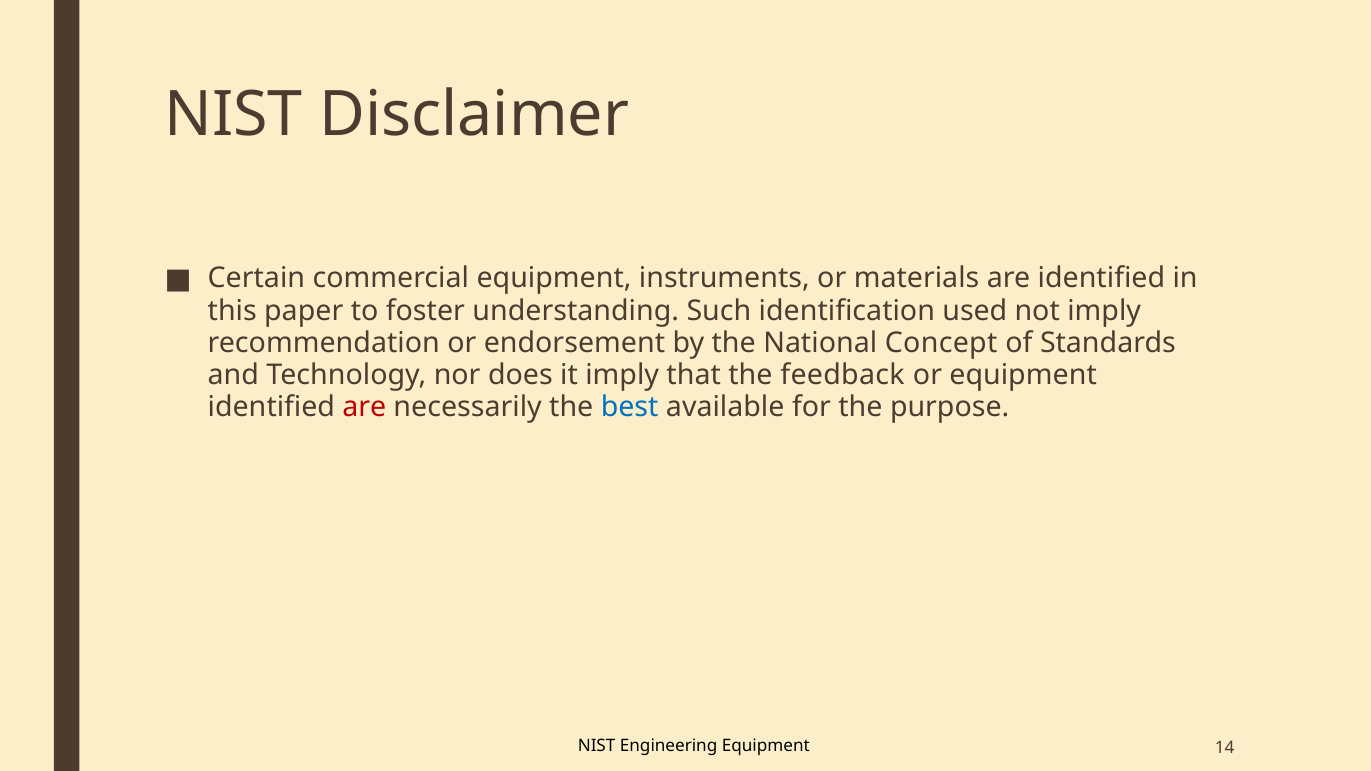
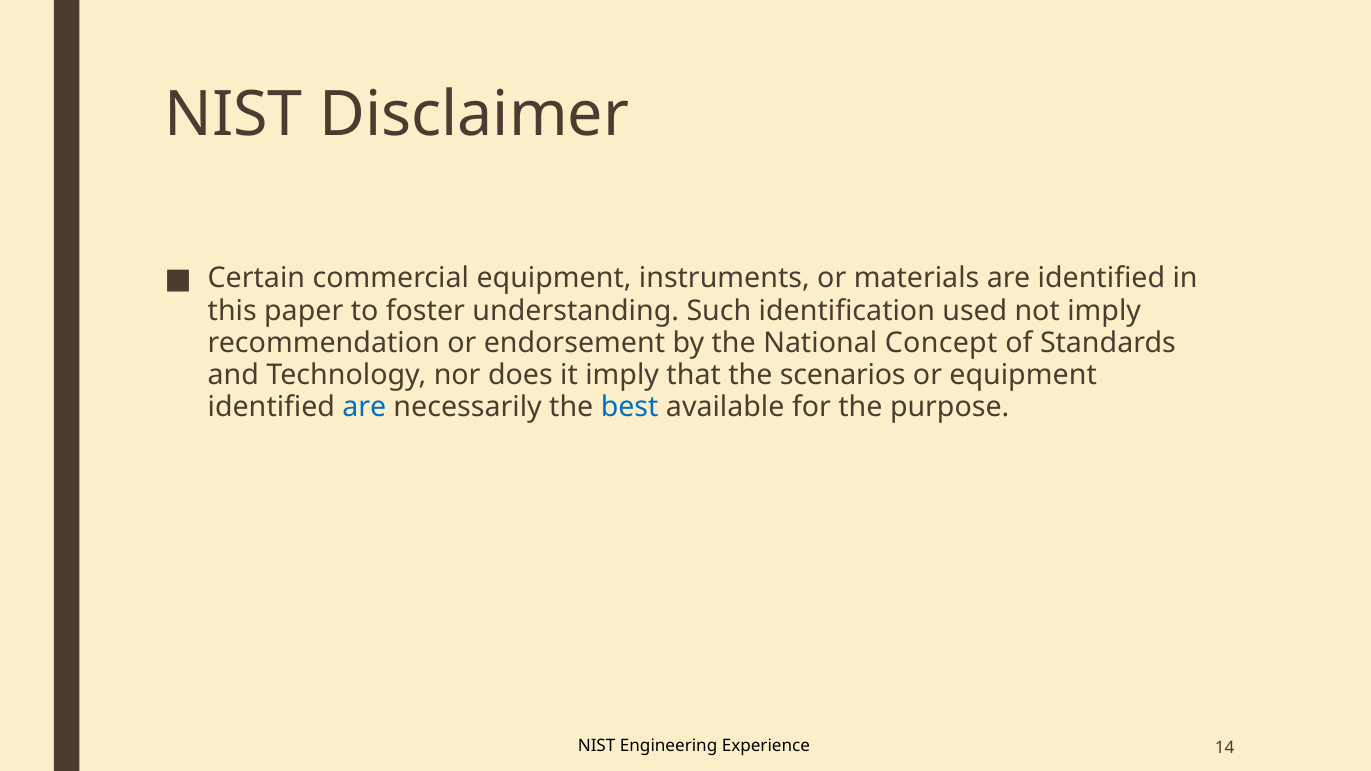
feedback: feedback -> scenarios (843, 375)
are colour: red -> blue (364, 407)
Engineering Equipment: Equipment -> Experience (766, 746)
